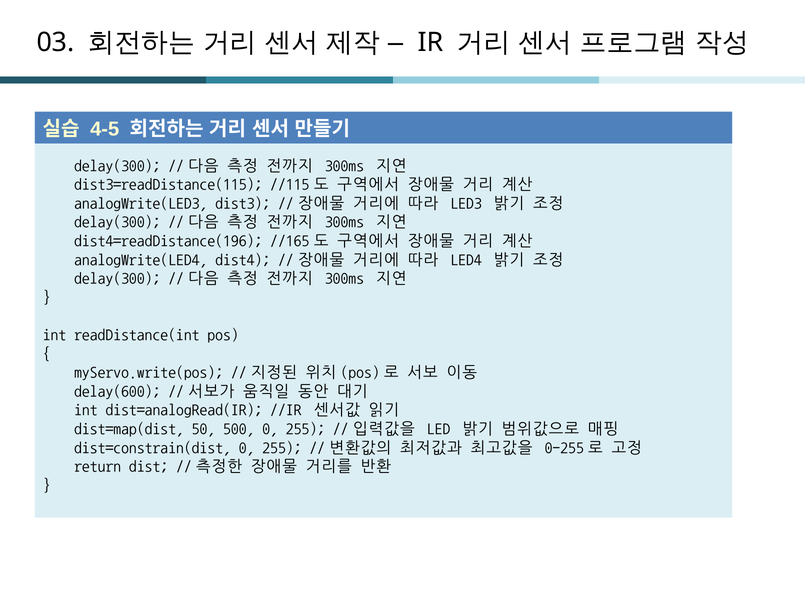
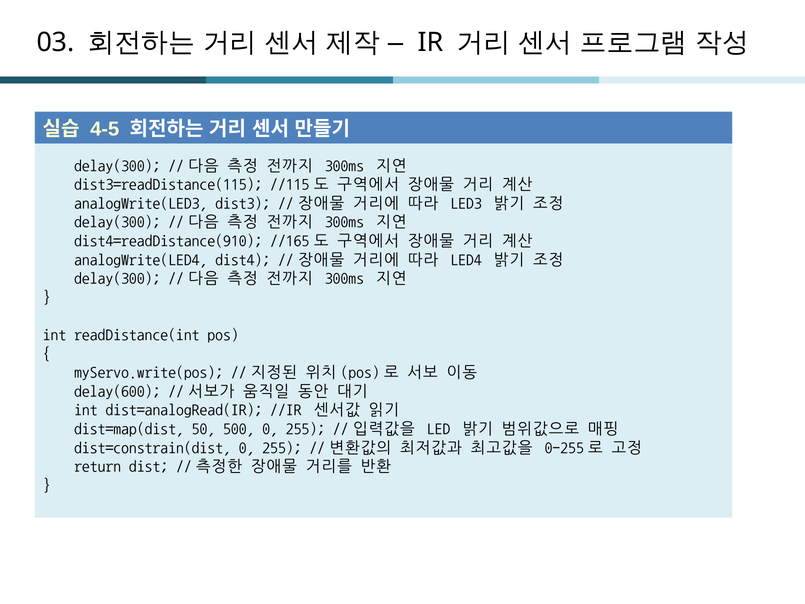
dist4=readDistance(196: dist4=readDistance(196 -> dist4=readDistance(910 (168, 240)
